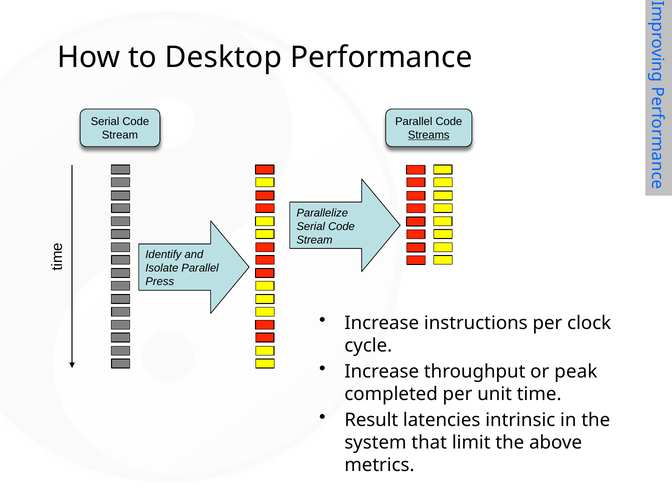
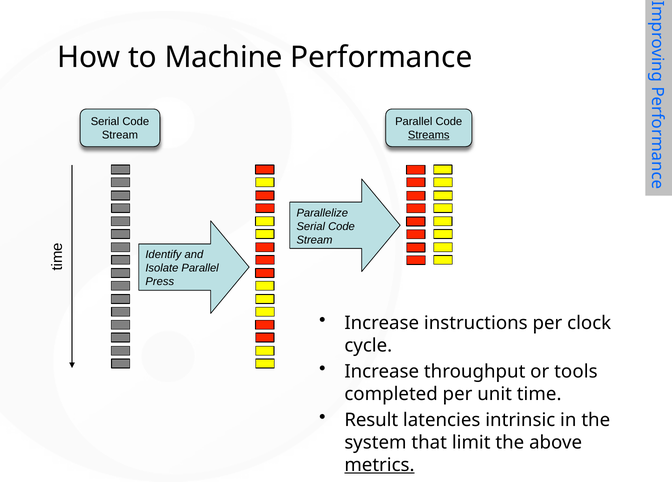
Desktop: Desktop -> Machine (224, 57)
peak: peak -> tools (576, 372)
metrics underline: none -> present (379, 465)
